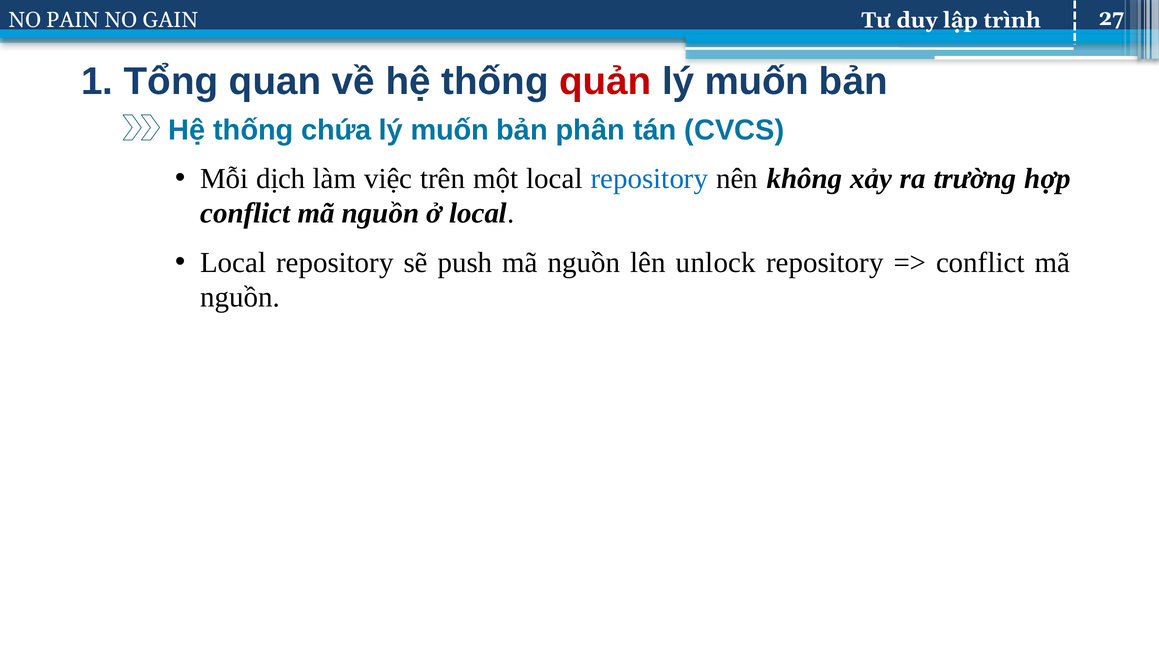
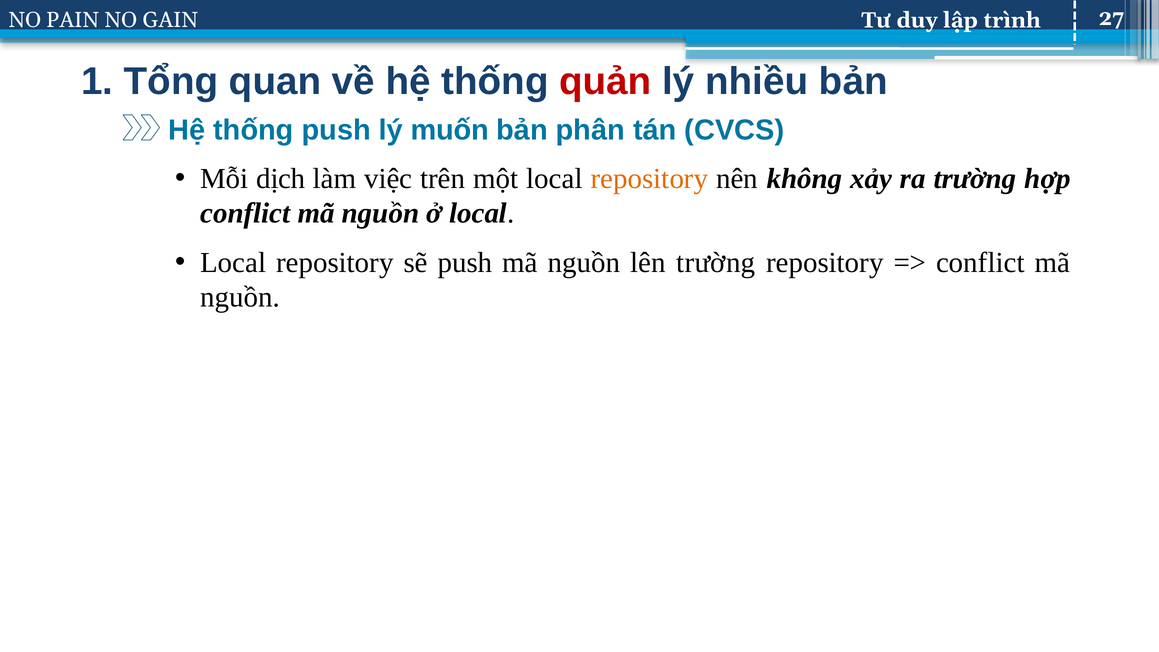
muốn: muốn -> nhiều (757, 81)
thống chứa: chứa -> push (336, 130)
repository colour: blue -> orange (649, 179)
lên unlock: unlock -> trường (716, 263)
